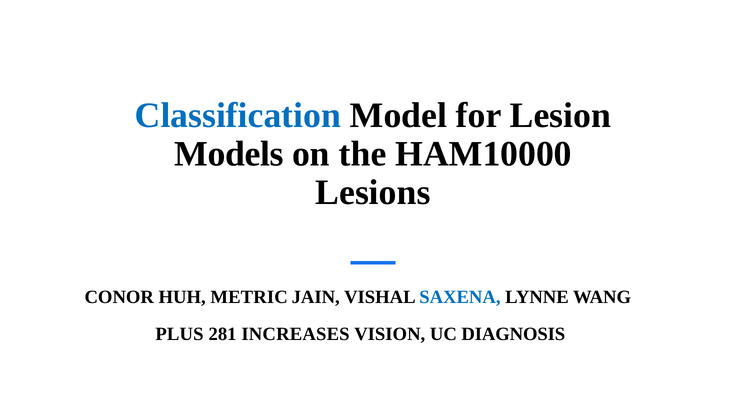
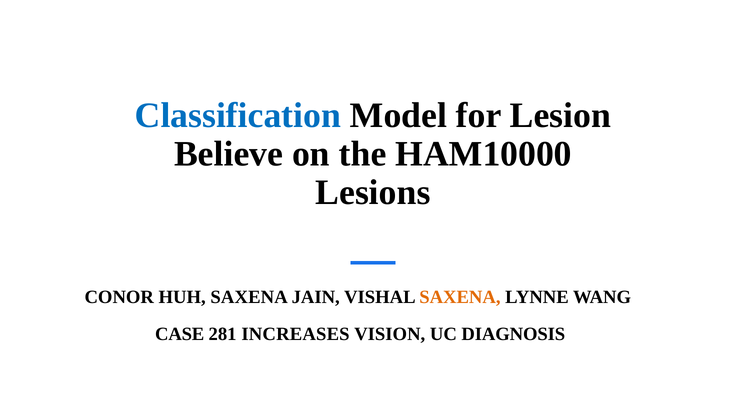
Models: Models -> Believe (229, 154)
HUH METRIC: METRIC -> SAXENA (249, 297)
SAXENA colour: blue -> orange (460, 297)
PLUS: PLUS -> CASE (180, 334)
